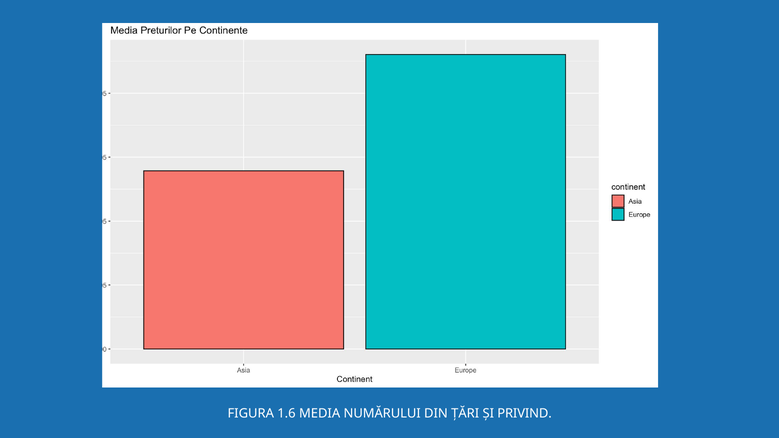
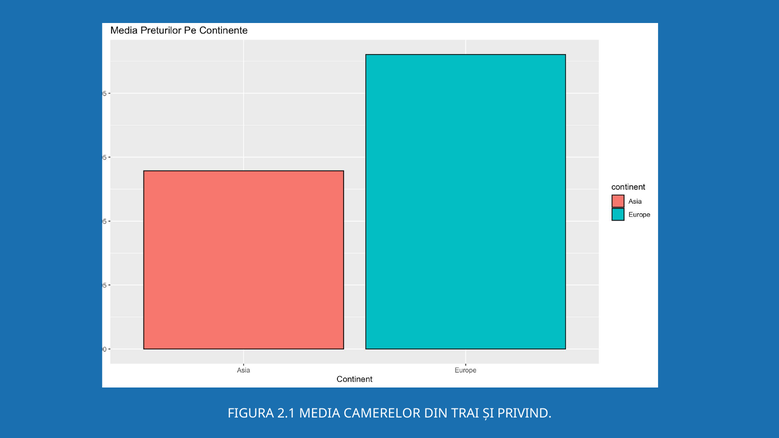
1.6: 1.6 -> 2.1 (286, 414)
NUMĂRULUI: NUMĂRULUI -> CAMERELOR (382, 414)
ȚĂRI: ȚĂRI -> TRAI (465, 414)
